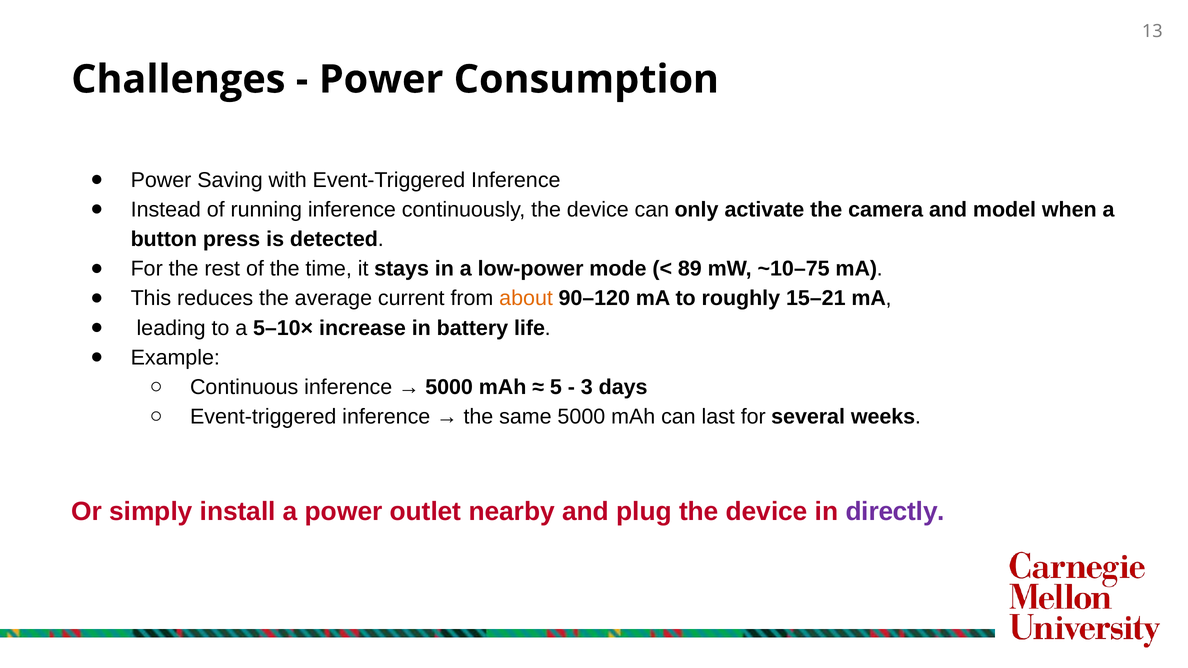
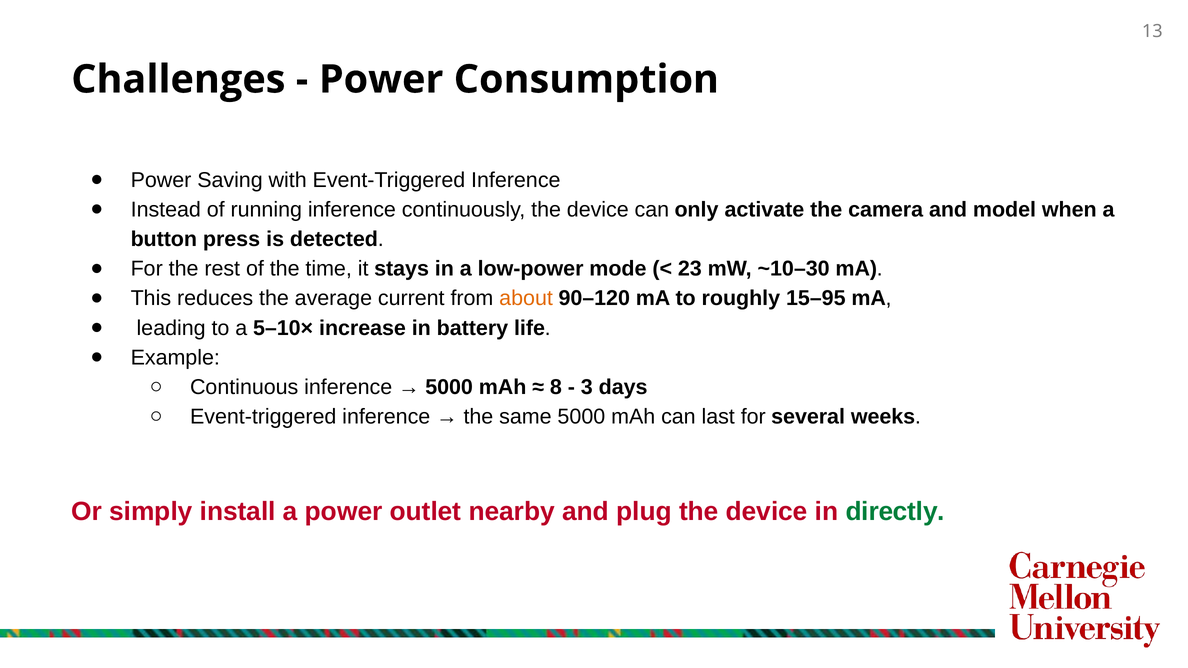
89: 89 -> 23 (690, 269)
~10–75: ~10–75 -> ~10–30 (794, 269)
15–21: 15–21 -> 15–95 (816, 299)
5: 5 -> 8 (556, 387)
directly colour: purple -> green (895, 512)
